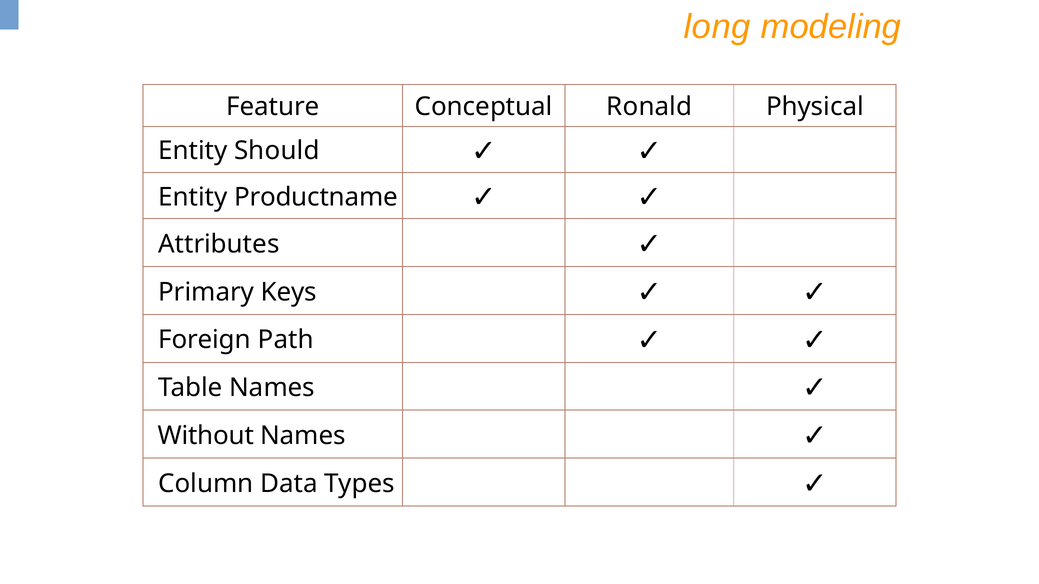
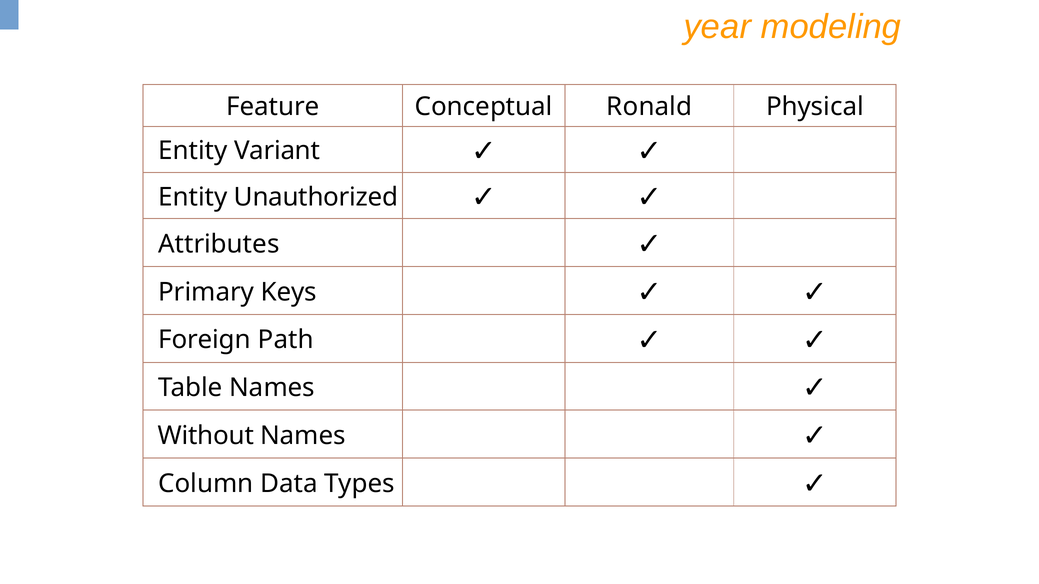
long: long -> year (717, 27)
Should: Should -> Variant (277, 151)
Productname: Productname -> Unauthorized (316, 197)
